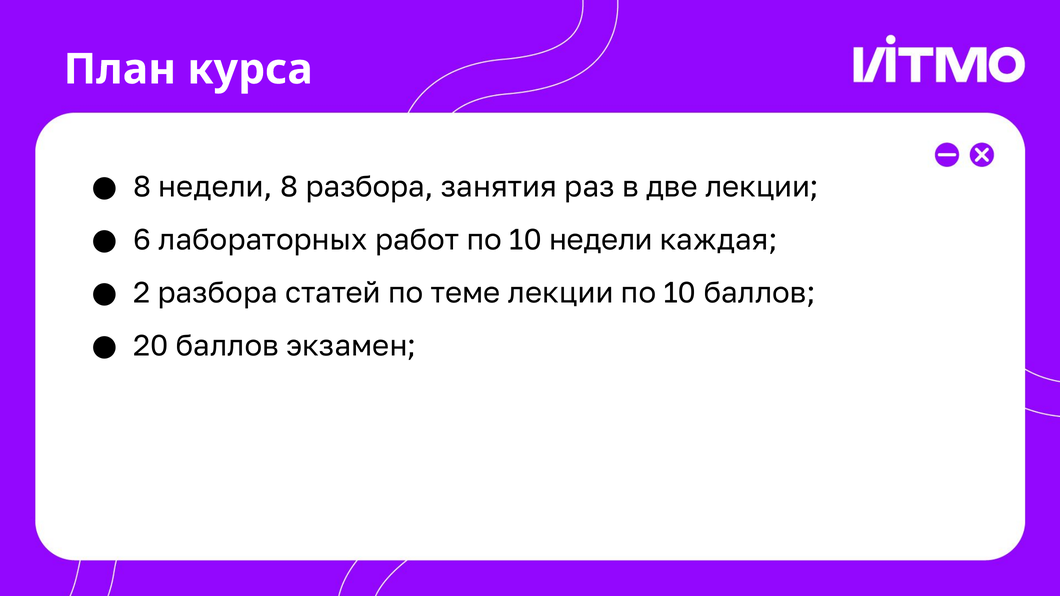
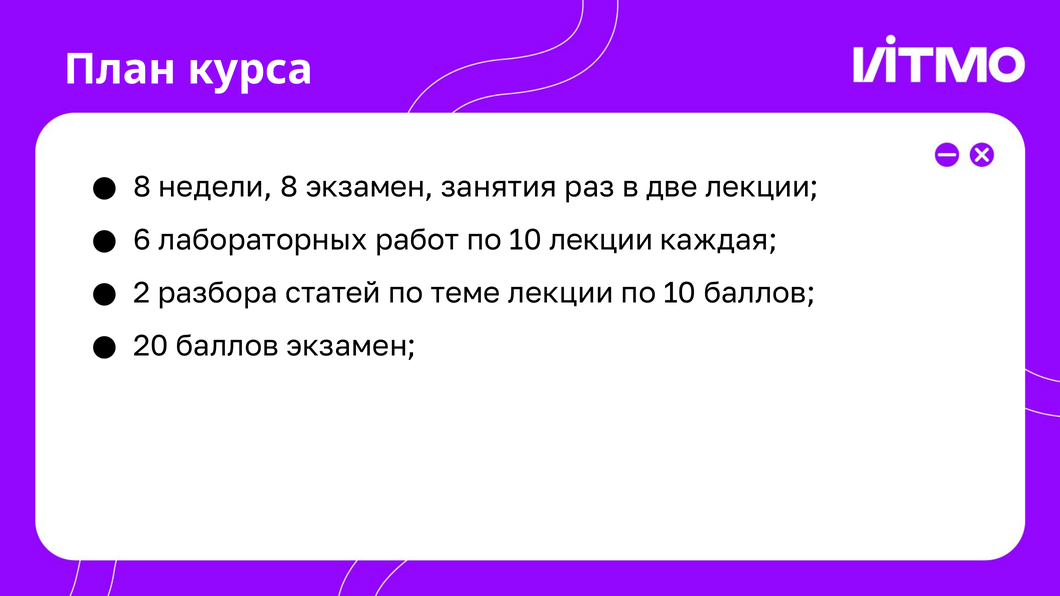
8 разбора: разбора -> экзамен (370, 187)
10 недели: недели -> лекции (601, 240)
